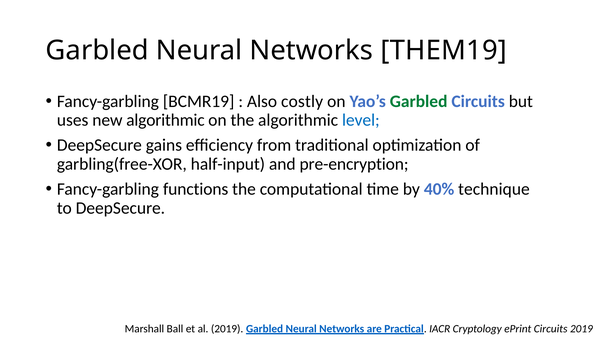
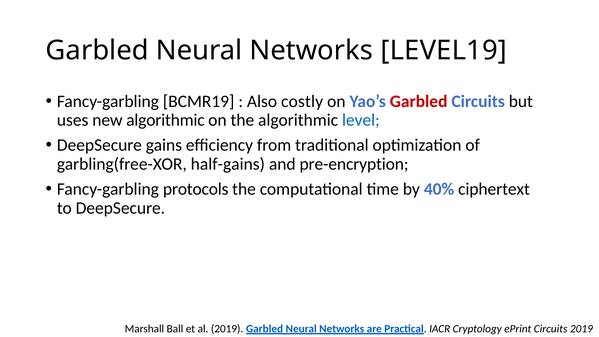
THEM19: THEM19 -> LEVEL19 (444, 50)
Garbled colour: green -> red (419, 101)
half-input: half-input -> half-gains (228, 164)
functions: functions -> protocols (196, 189)
technique: technique -> ciphertext (494, 189)
